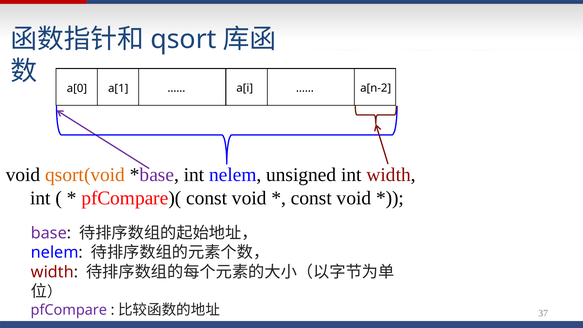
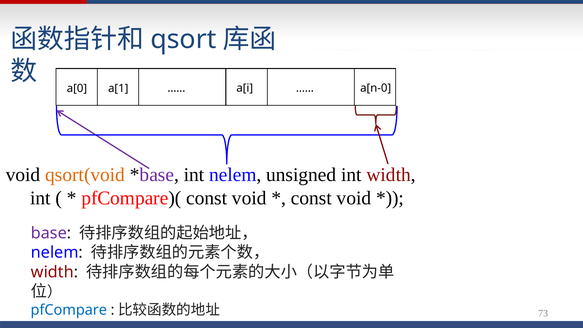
a[n-2: a[n-2 -> a[n-0 (376, 88)
pfCompare colour: purple -> blue (69, 310)
37: 37 -> 73 (543, 313)
